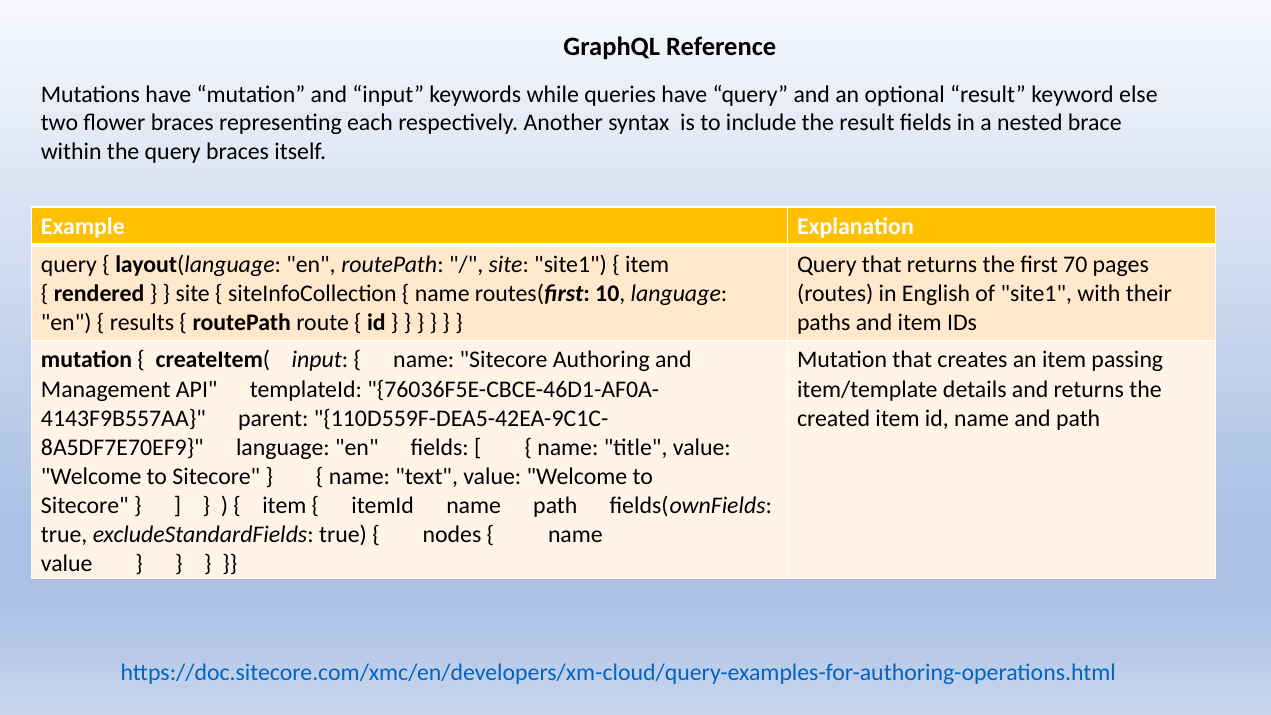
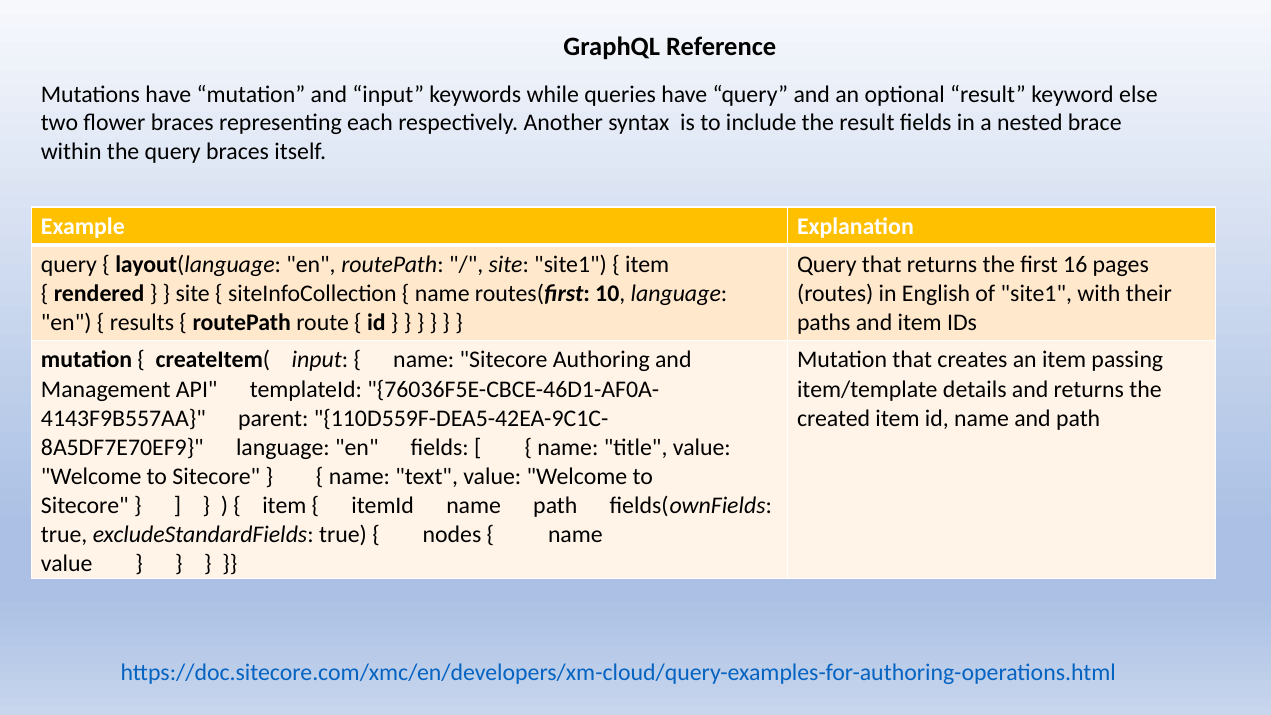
70: 70 -> 16 (1075, 265)
